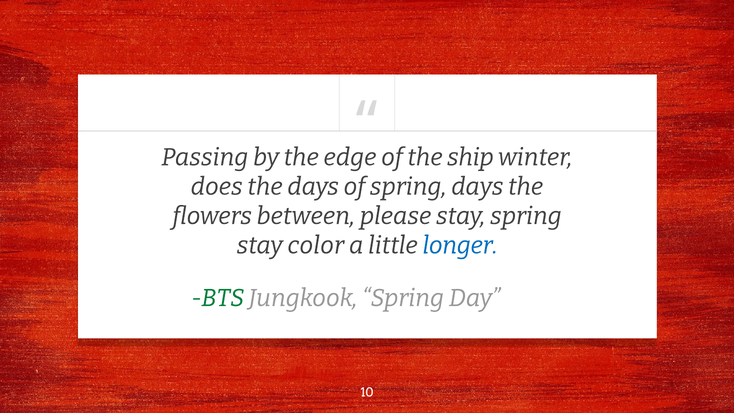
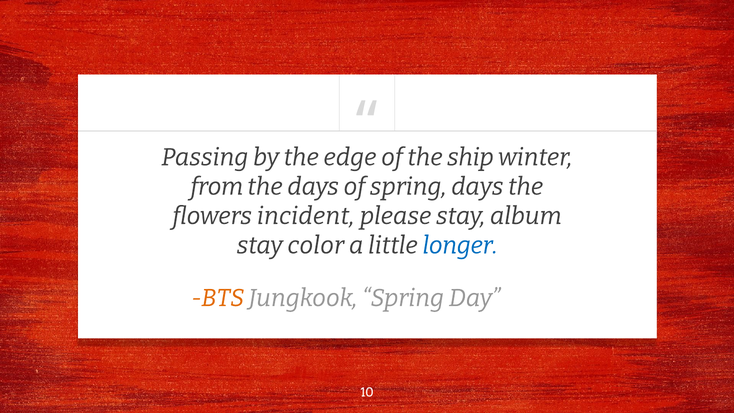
does: does -> from (217, 187)
between: between -> incident (306, 216)
stay spring: spring -> album (526, 216)
BTS colour: green -> orange (218, 298)
